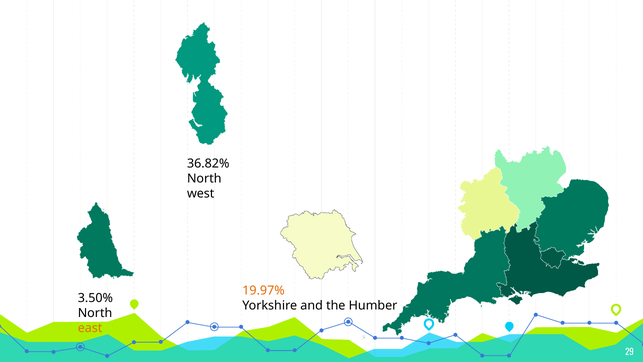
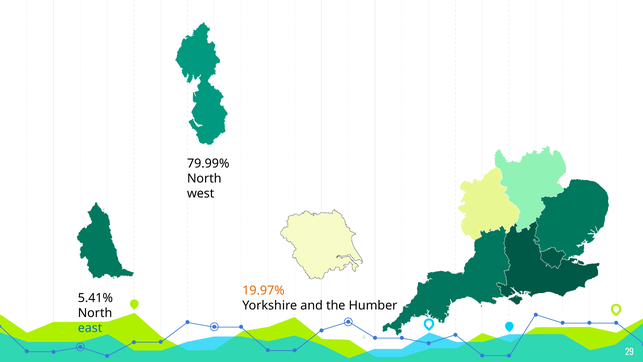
36.82%: 36.82% -> 79.99% (208, 163)
3.50%: 3.50% -> 5.41% (95, 298)
east colour: orange -> blue (90, 328)
